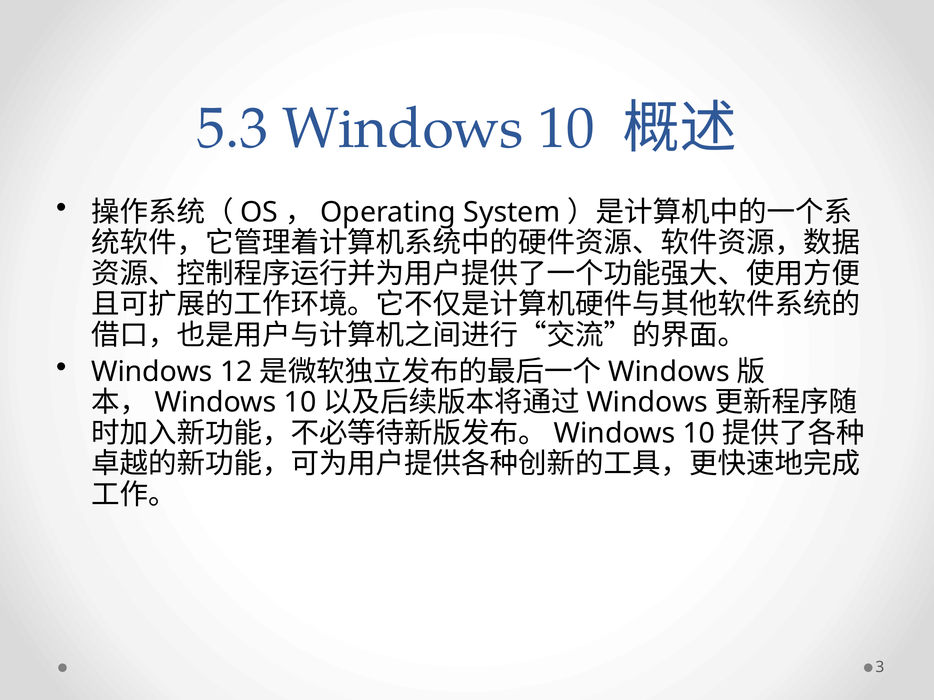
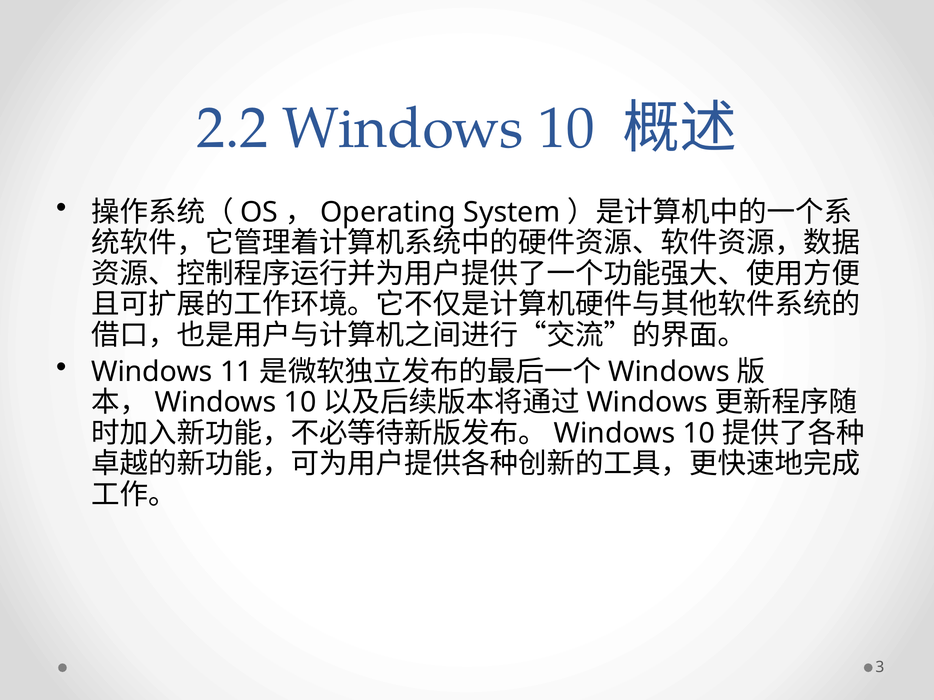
5.3: 5.3 -> 2.2 (232, 129)
12: 12 -> 11 (236, 372)
